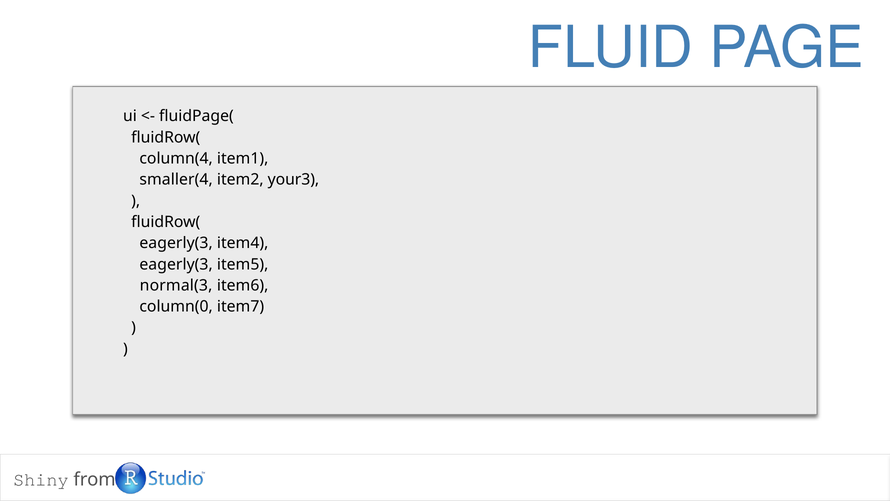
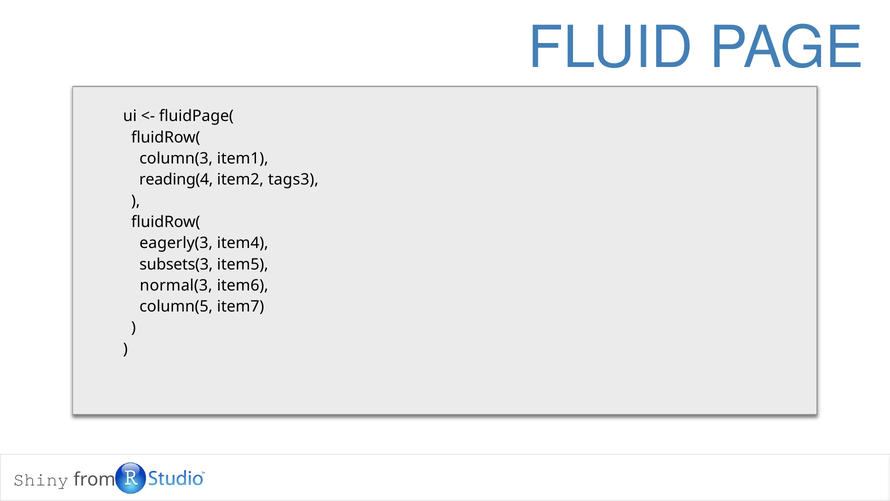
column(4: column(4 -> column(3 (176, 158)
smaller(4: smaller(4 -> reading(4 (176, 180)
your3: your3 -> tags3 (293, 180)
eagerly(3: eagerly(3 -> subsets(3 (176, 264)
column(0: column(0 -> column(5 (176, 306)
